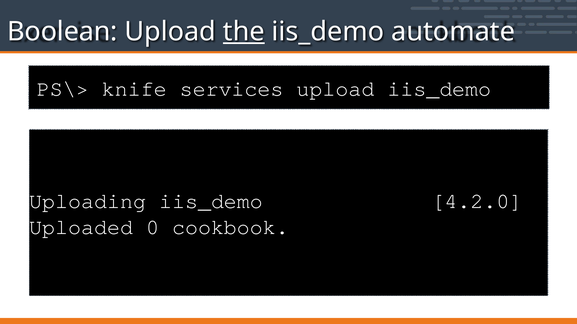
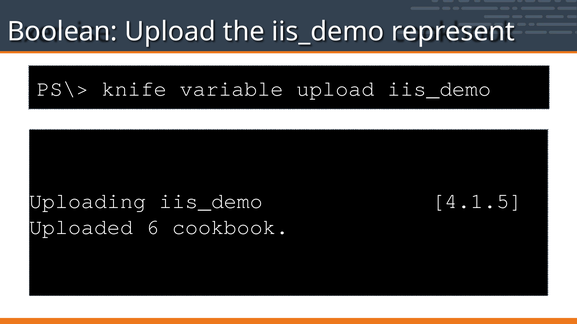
the underline: present -> none (244, 32)
automate: automate -> represent (453, 32)
services: services -> variable (232, 89)
4.2.0: 4.2.0 -> 4.1.5 (477, 202)
0: 0 -> 6 (153, 227)
